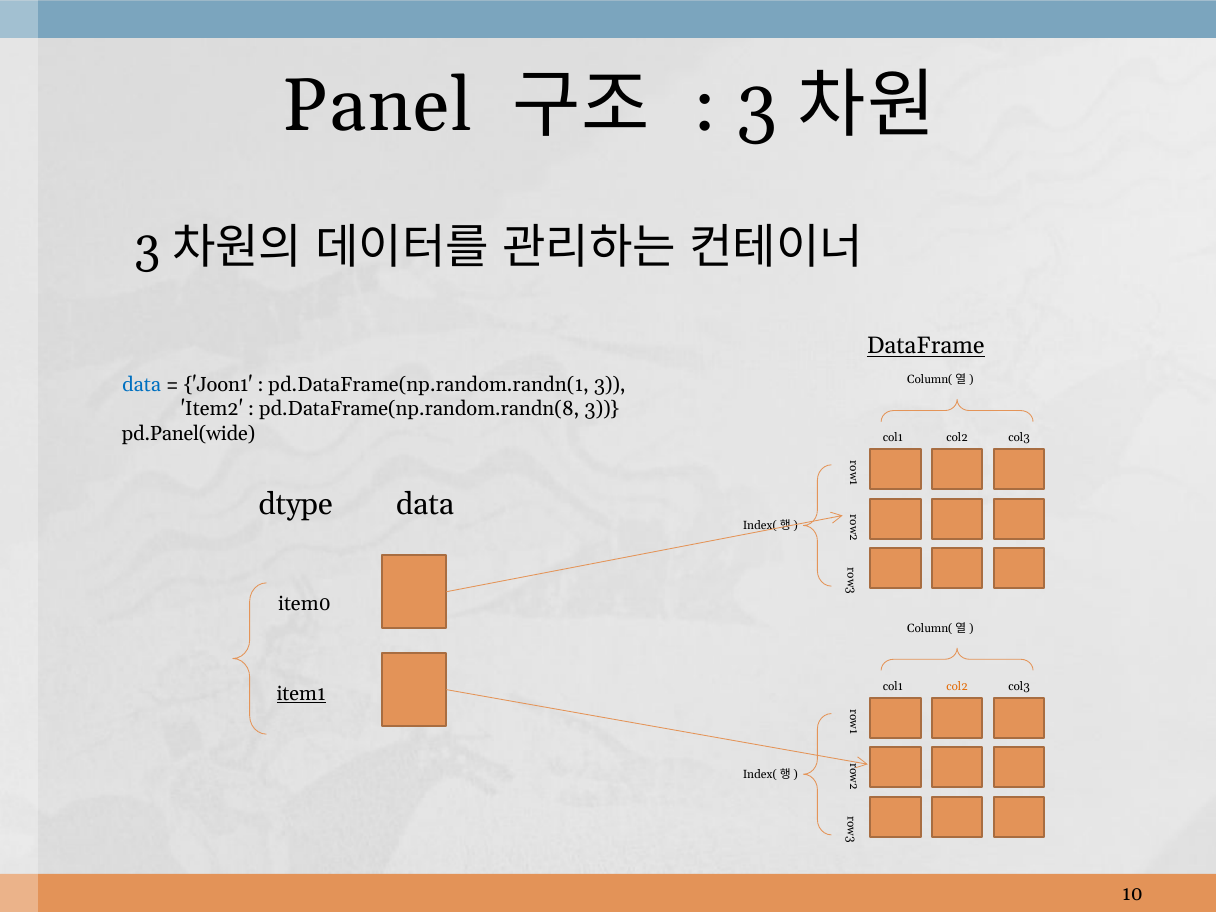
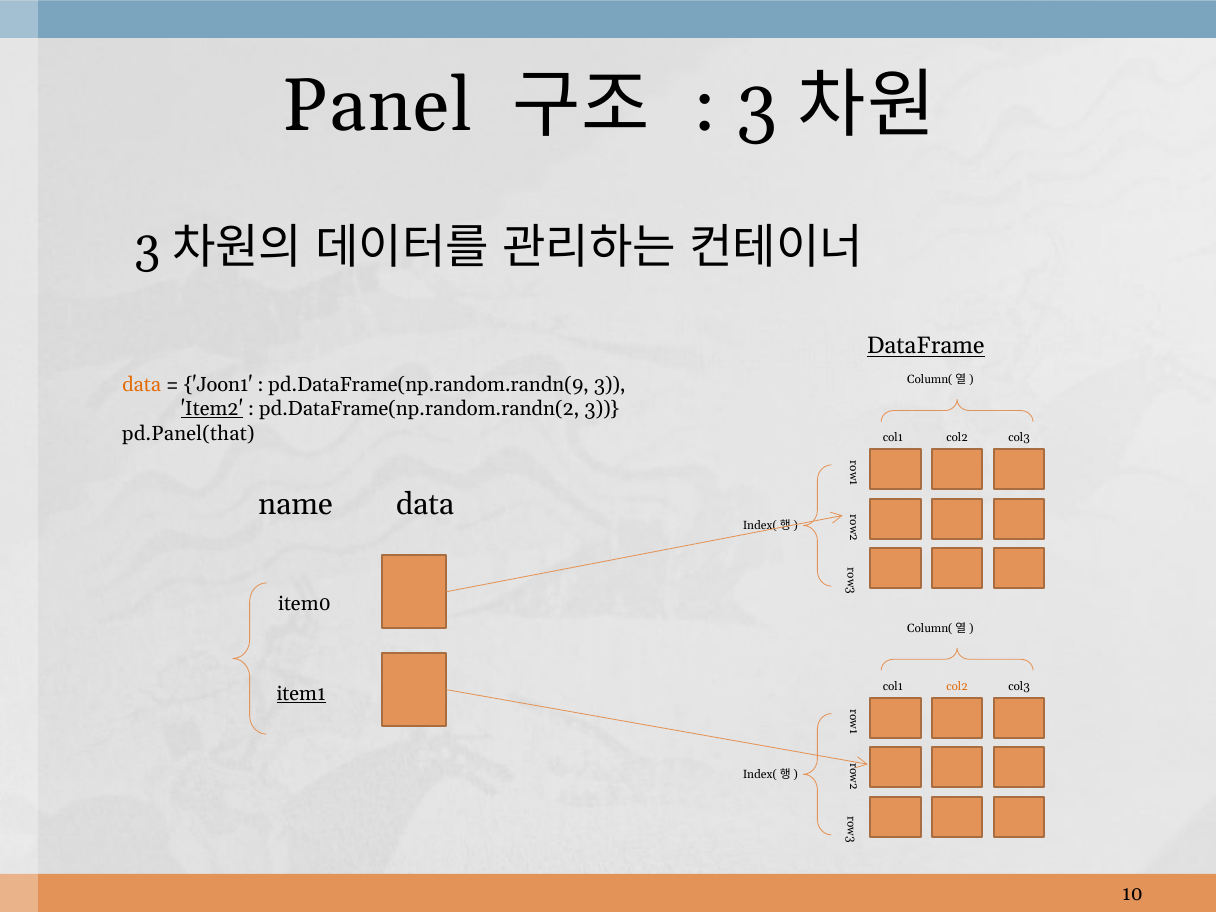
data colour: blue -> orange (141, 385)
pd.DataFrame(np.random.randn(1: pd.DataFrame(np.random.randn(1 -> pd.DataFrame(np.random.randn(9 (429, 385)
Item2 underline: none -> present (212, 409)
pd.DataFrame(np.random.randn(8: pd.DataFrame(np.random.randn(8 -> pd.DataFrame(np.random.randn(2 (419, 409)
pd.Panel(wide: pd.Panel(wide -> pd.Panel(that (188, 433)
dtype: dtype -> name (296, 504)
